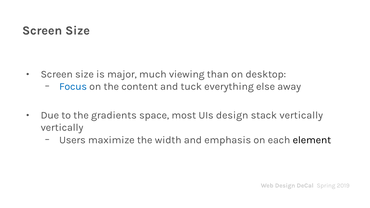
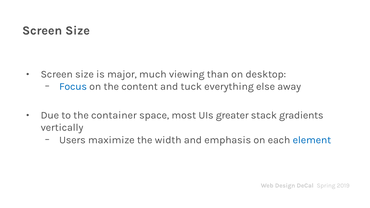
gradients: gradients -> container (114, 115)
UIs design: design -> greater (232, 115)
stack vertically: vertically -> gradients (301, 115)
element colour: black -> blue (312, 140)
